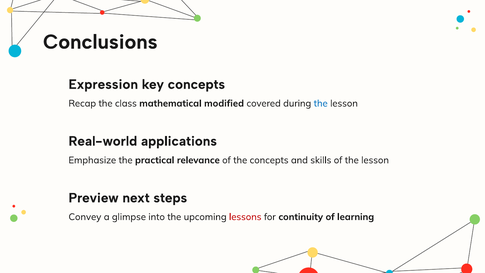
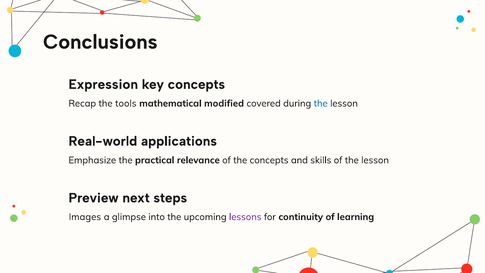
class: class -> tools (126, 103)
Convey: Convey -> Images (85, 217)
lessons colour: red -> purple (245, 217)
